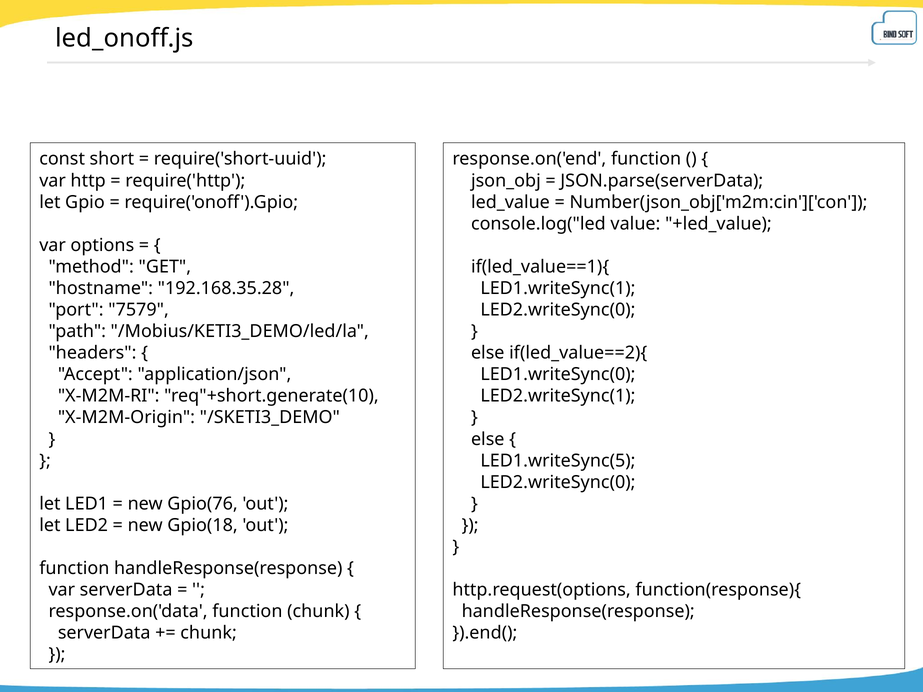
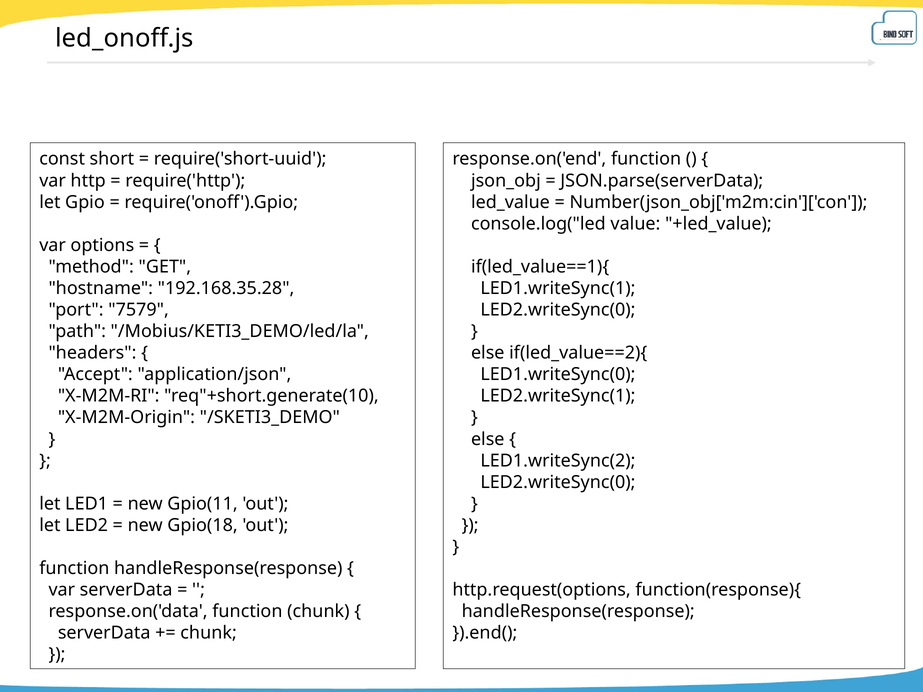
LED1.writeSync(5: LED1.writeSync(5 -> LED1.writeSync(2 (558, 461)
Gpio(76: Gpio(76 -> Gpio(11 (203, 504)
